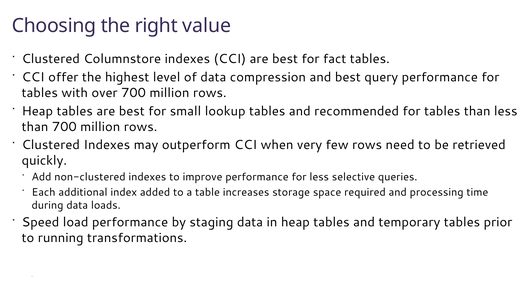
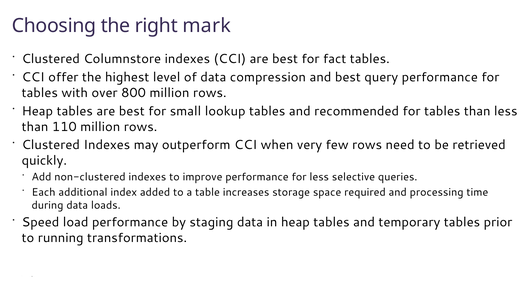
value: value -> mark (207, 26)
over 700: 700 -> 800 (134, 93)
than 700: 700 -> 110 (64, 127)
